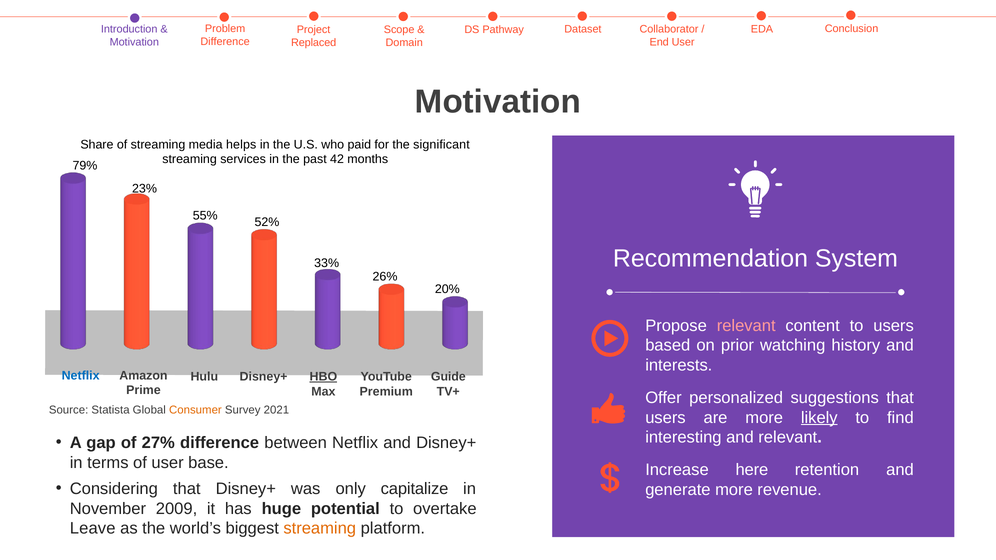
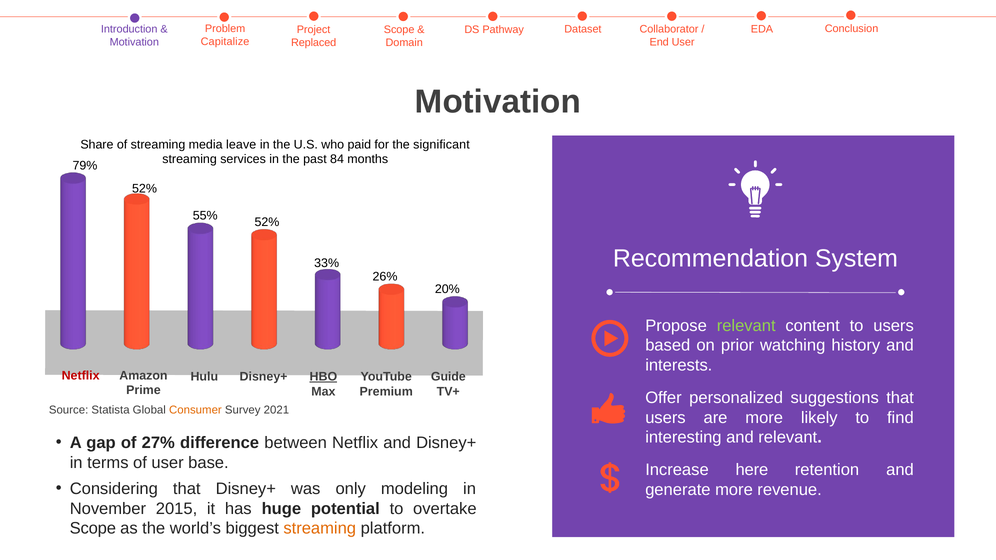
Difference: Difference -> Capitalize (225, 42)
helps: helps -> leave (241, 144)
42: 42 -> 84 (337, 159)
23%: 23% -> 52% (145, 189)
relevant colour: pink -> light green (746, 326)
Netflix colour: blue -> red (81, 376)
likely underline: present -> none (819, 418)
capitalize: capitalize -> modeling (414, 489)
2009: 2009 -> 2015 (177, 509)
Leave: Leave -> Scope (93, 529)
